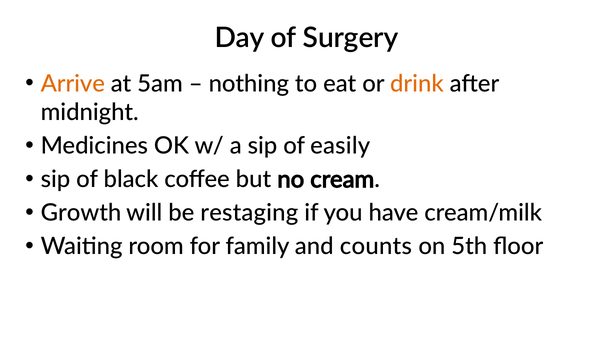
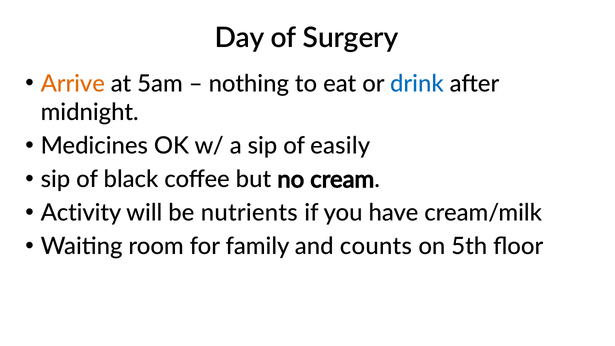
drink colour: orange -> blue (417, 84)
Growth: Growth -> Activity (81, 213)
restaging: restaging -> nutrients (249, 213)
